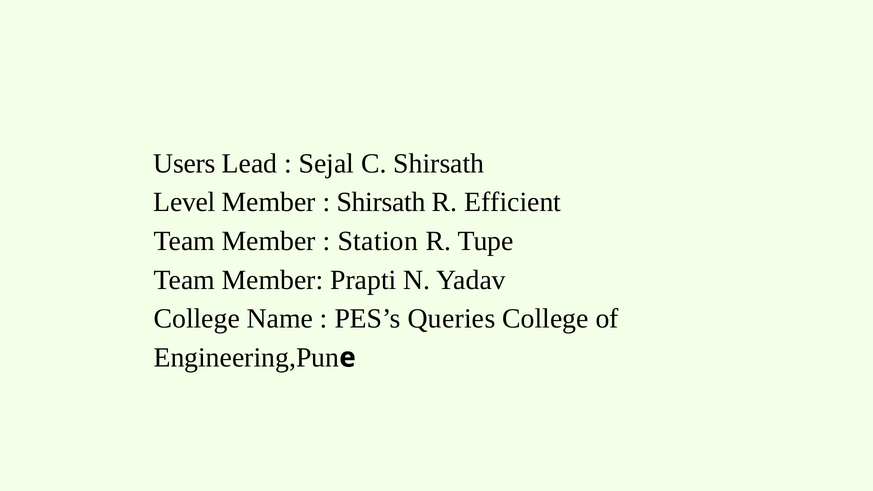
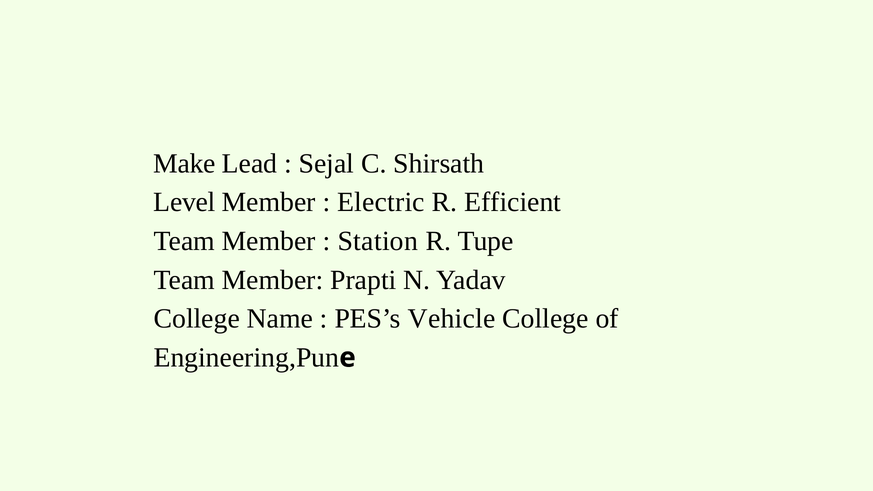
Users: Users -> Make (184, 163)
Shirsath: Shirsath -> Electric (381, 202)
Queries: Queries -> Vehicle (452, 319)
